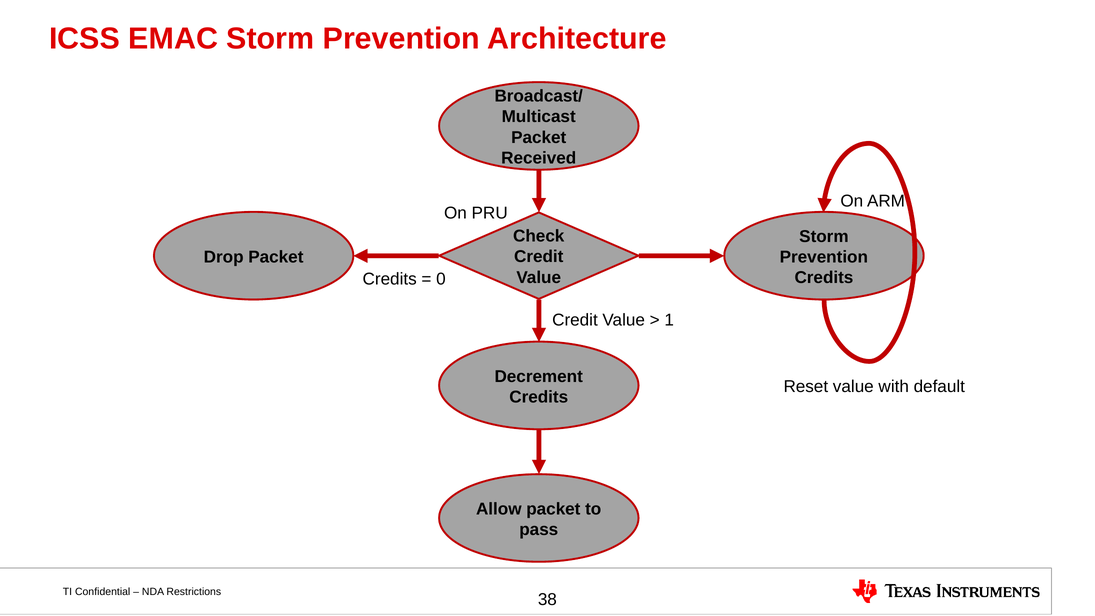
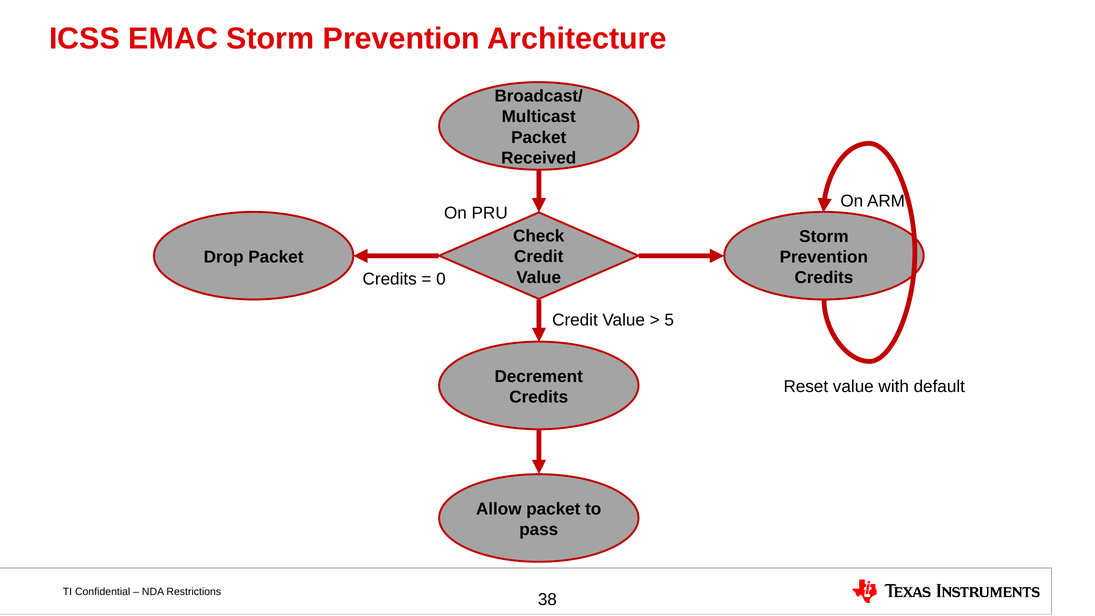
1: 1 -> 5 (669, 320)
